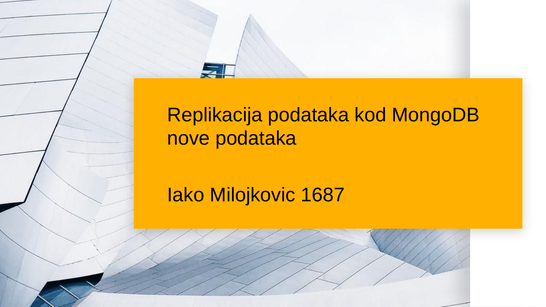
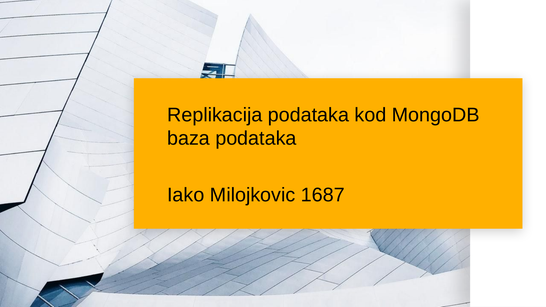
nove: nove -> baza (189, 139)
